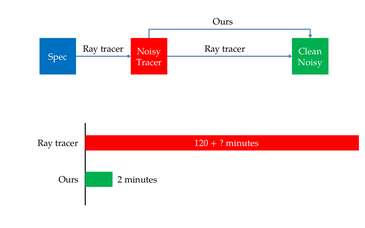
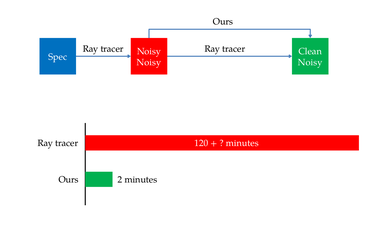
Tracer: Tracer -> Noisy (149, 62)
